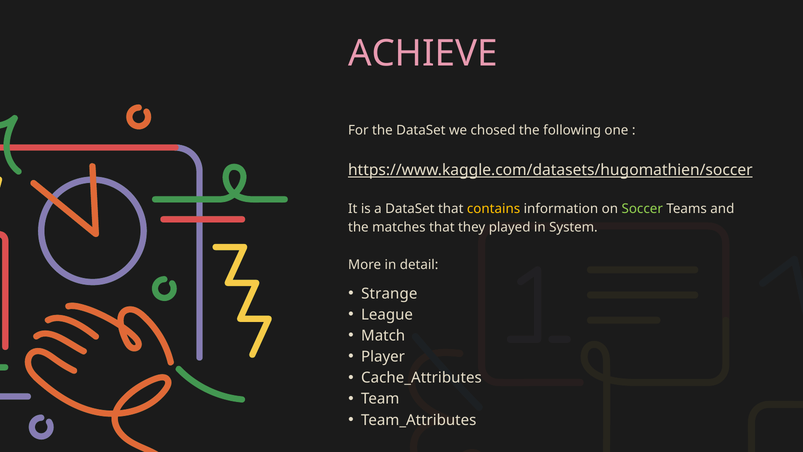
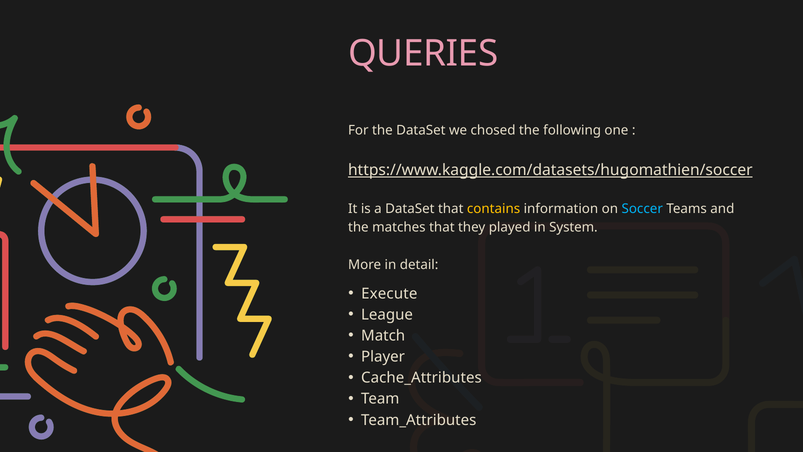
ACHIEVE: ACHIEVE -> QUERIES (423, 53)
Soccer colour: light green -> light blue (642, 209)
Strange: Strange -> Execute (389, 293)
